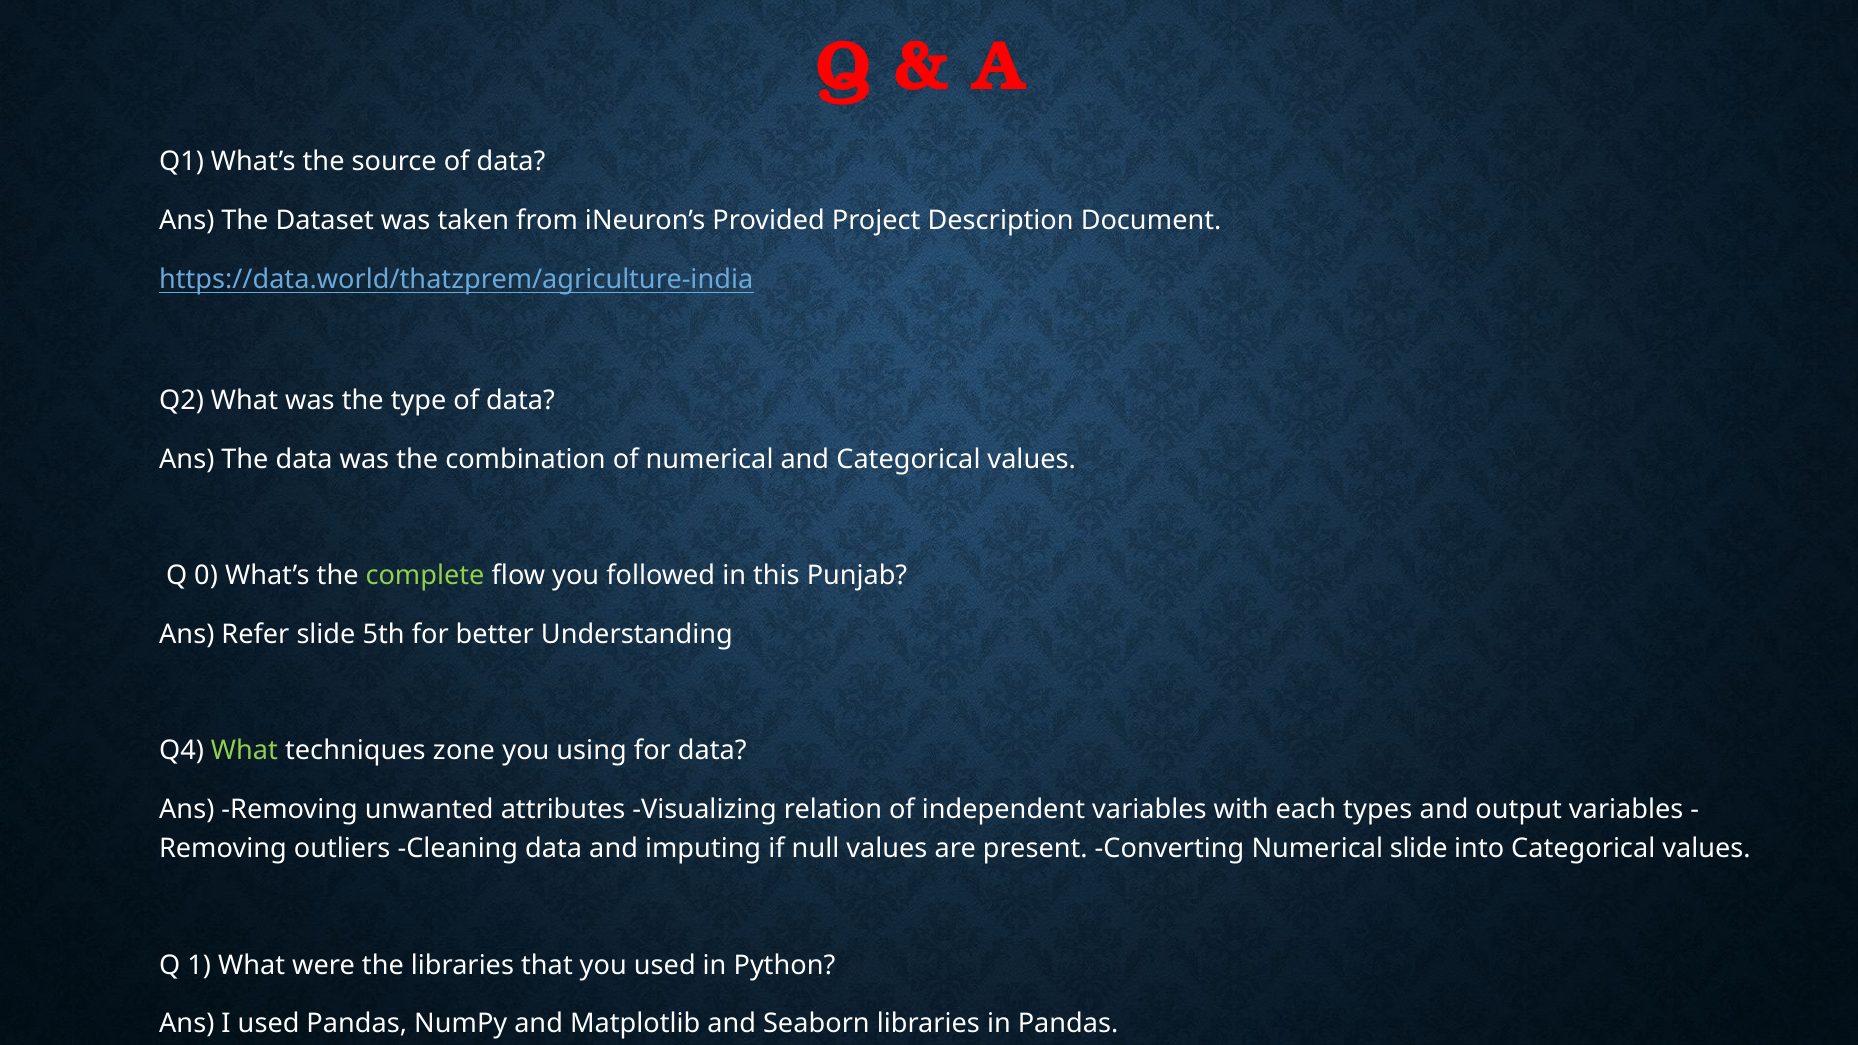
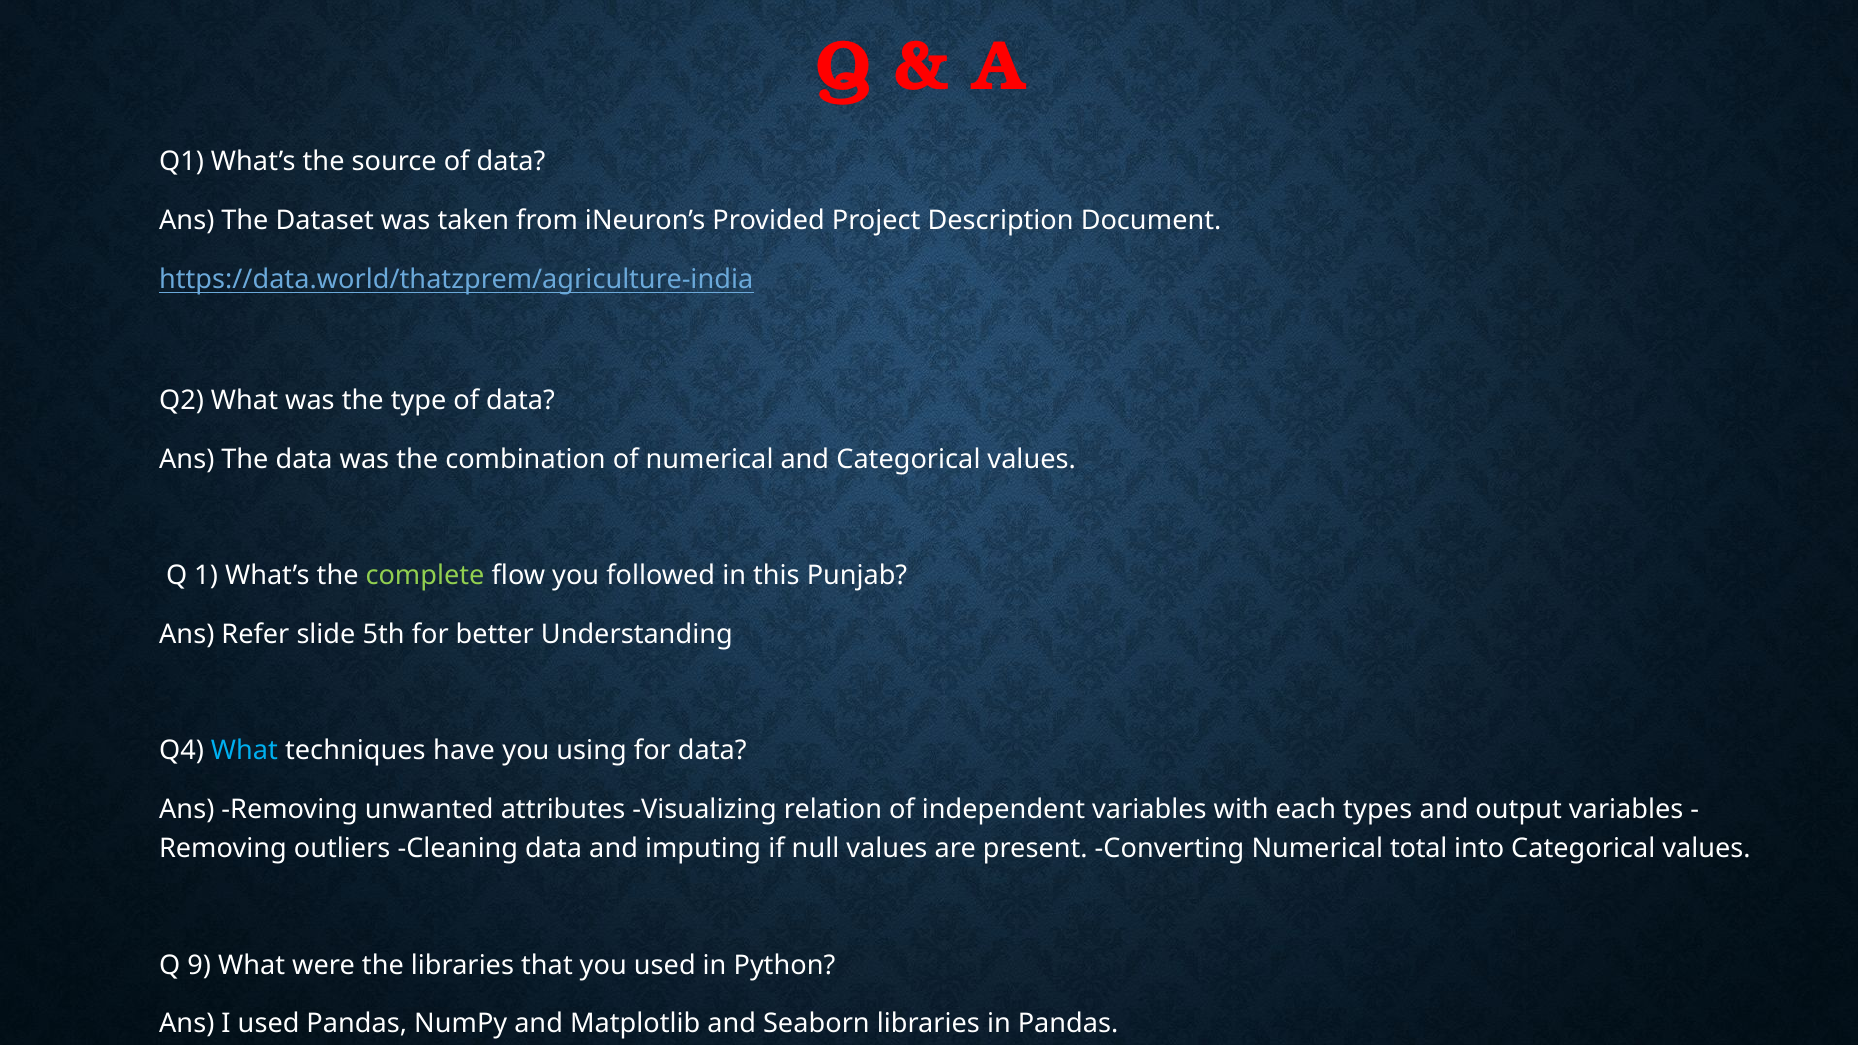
0: 0 -> 1 (206, 576)
What colour: light green -> light blue (244, 751)
zone: zone -> have (464, 751)
Numerical slide: slide -> total (1419, 848)
1: 1 -> 9 (199, 965)
